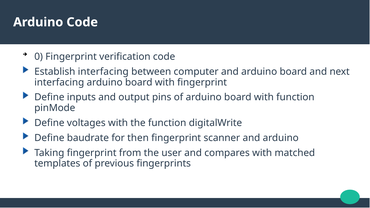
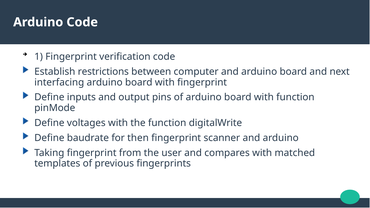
0: 0 -> 1 (39, 57)
Establish interfacing: interfacing -> restrictions (103, 72)
